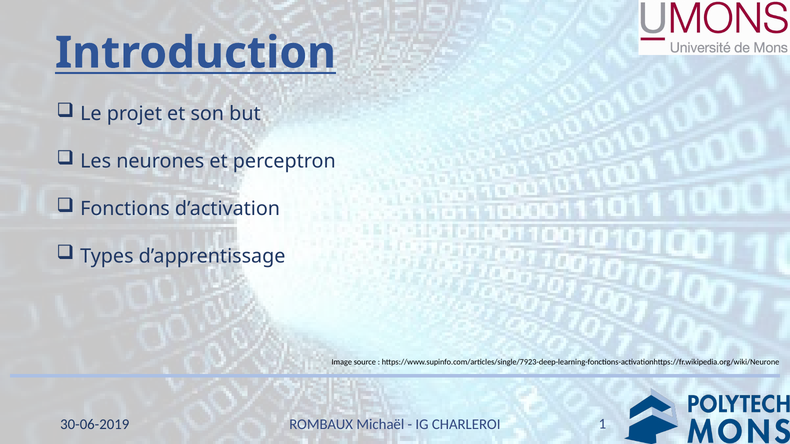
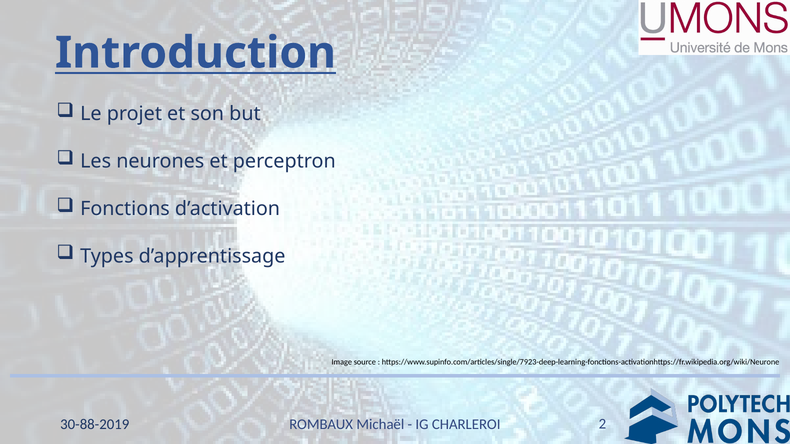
1: 1 -> 2 (602, 424)
30-06-2019: 30-06-2019 -> 30-88-2019 (95, 425)
